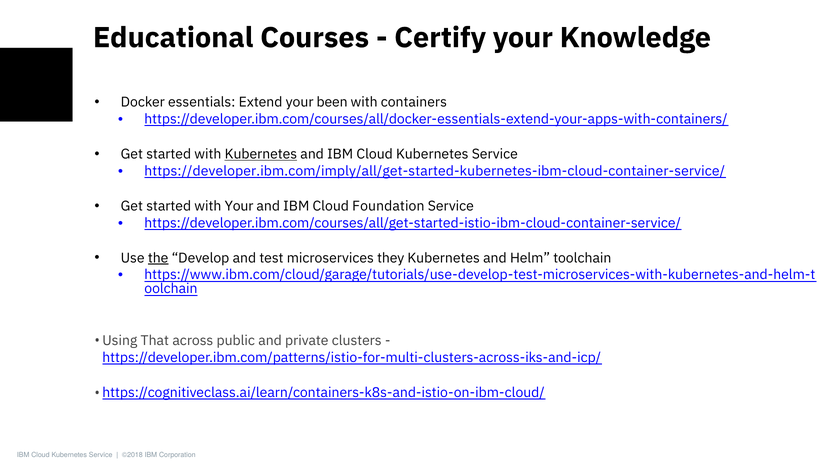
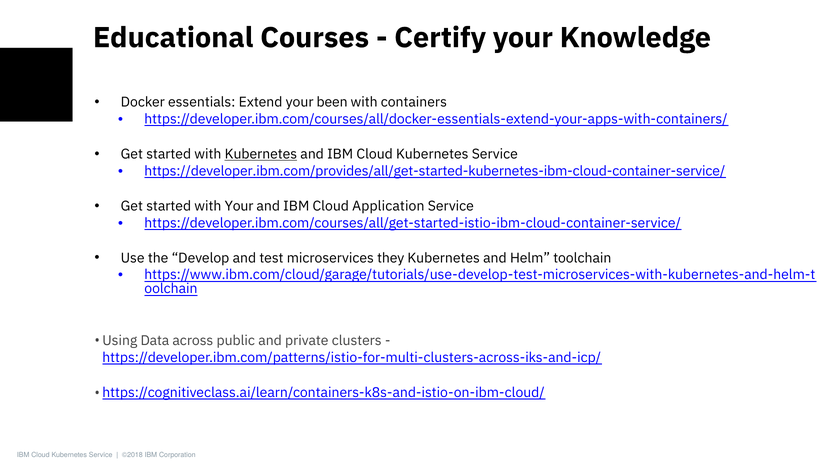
https://developer.ibm.com/imply/all/get-started-kubernetes-ibm-cloud-container-service/: https://developer.ibm.com/imply/all/get-started-kubernetes-ibm-cloud-container-service/ -> https://developer.ibm.com/provides/all/get-started-kubernetes-ibm-cloud-container-service/ (435, 171)
Foundation: Foundation -> Application (388, 206)
the underline: present -> none (158, 258)
That: That -> Data (155, 341)
